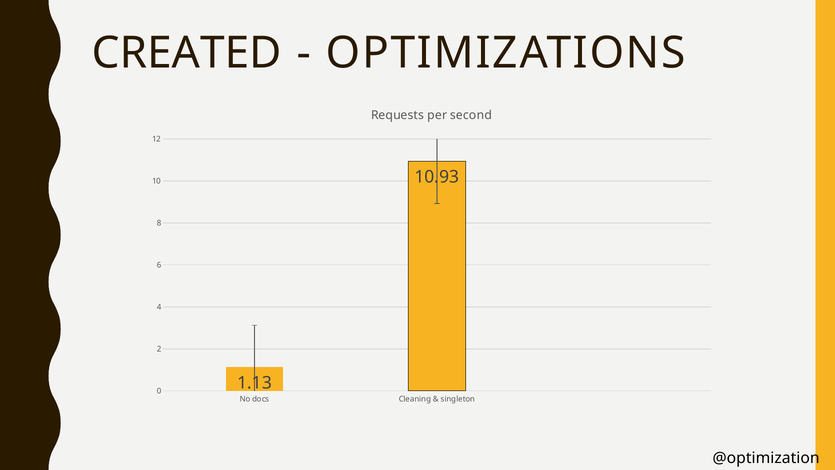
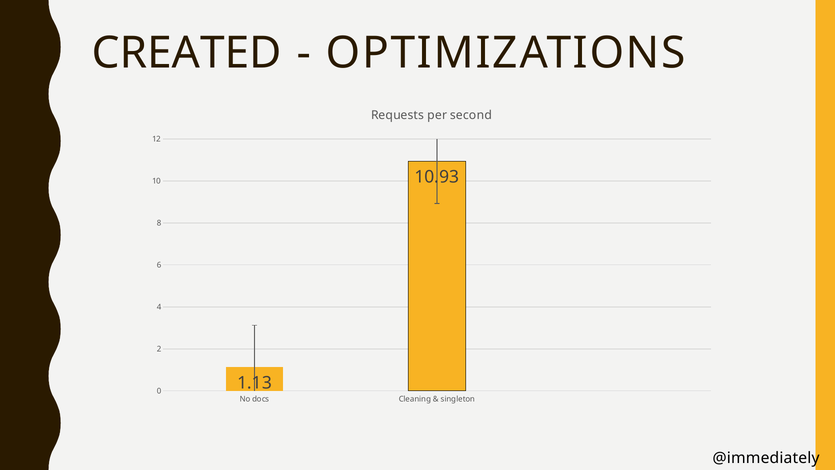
@optimization: @optimization -> @immediately (766, 458)
